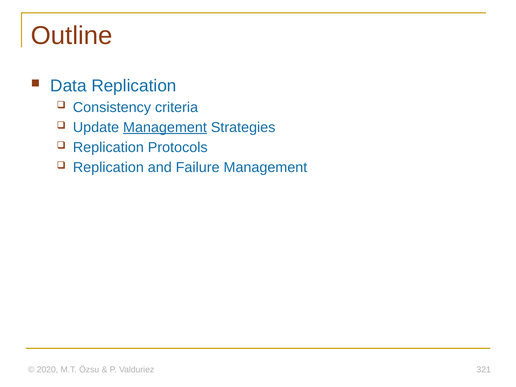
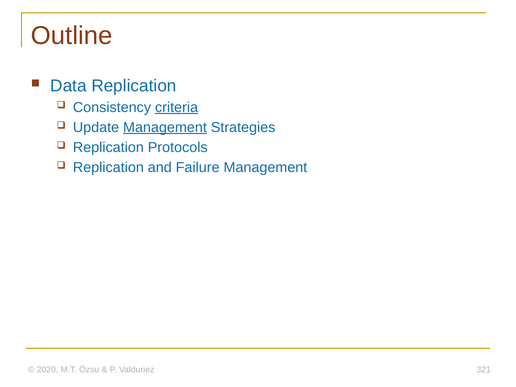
criteria underline: none -> present (177, 107)
